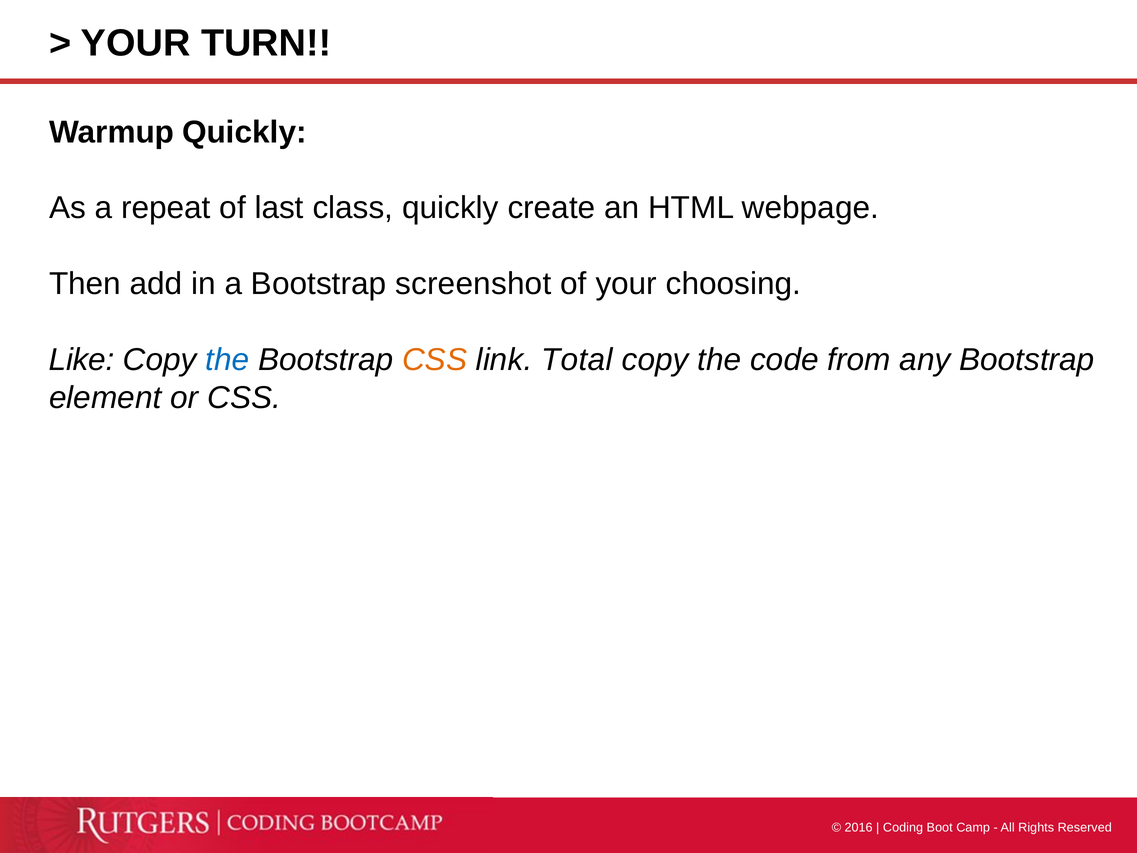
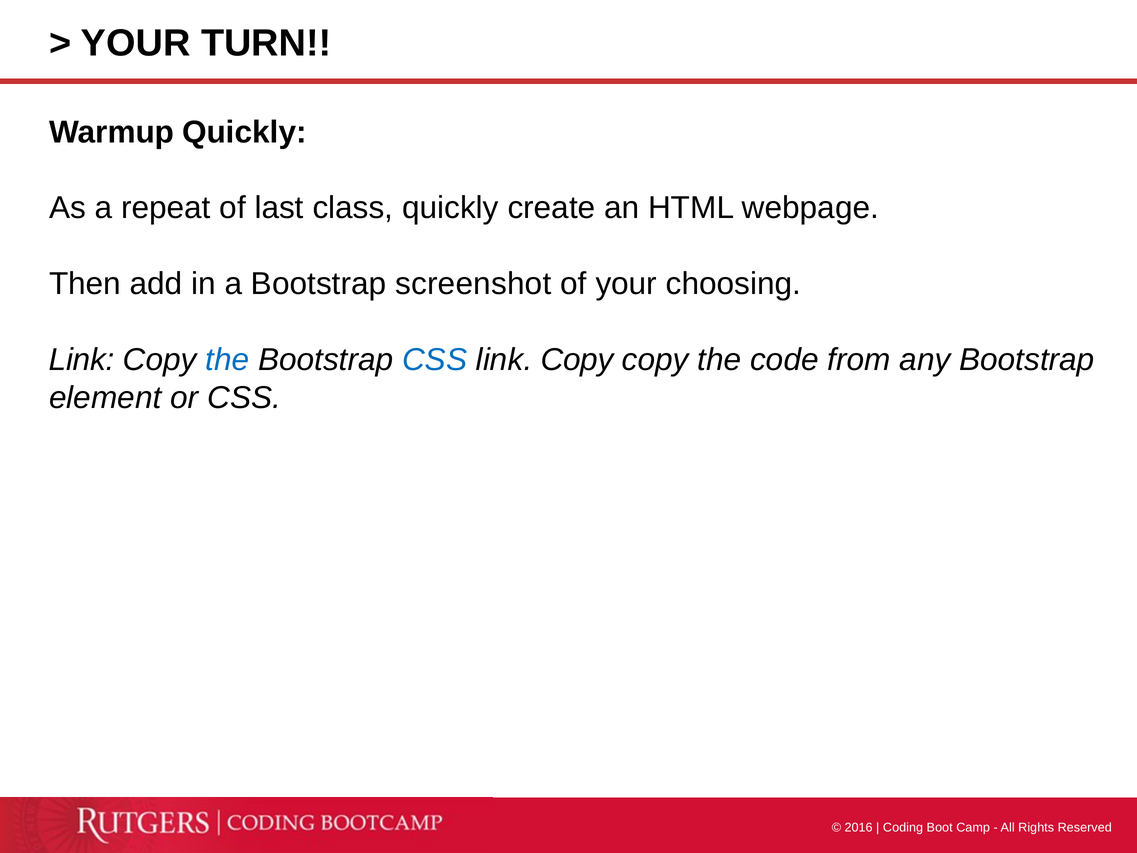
Like: Like -> Link (82, 360)
CSS colour: orange -> blue (435, 360)
Total: Total -> Copy (577, 360)
